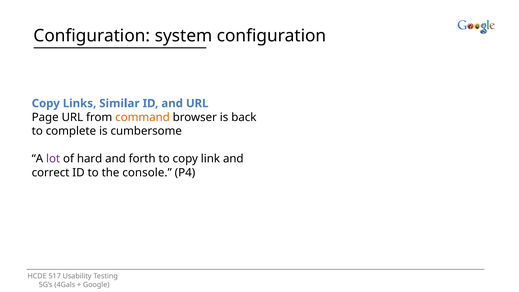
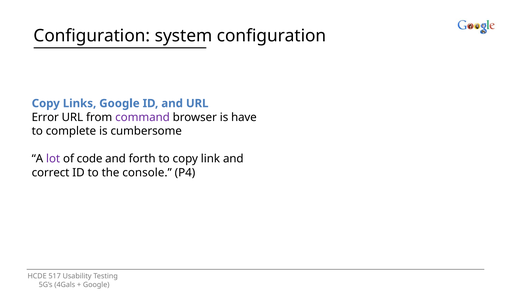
Links Similar: Similar -> Google (119, 103)
Page: Page -> Error (45, 117)
command colour: orange -> purple (143, 117)
back: back -> have (244, 117)
hard: hard -> code (90, 159)
